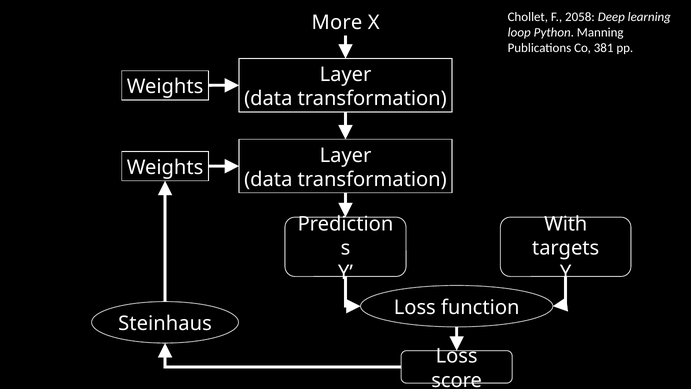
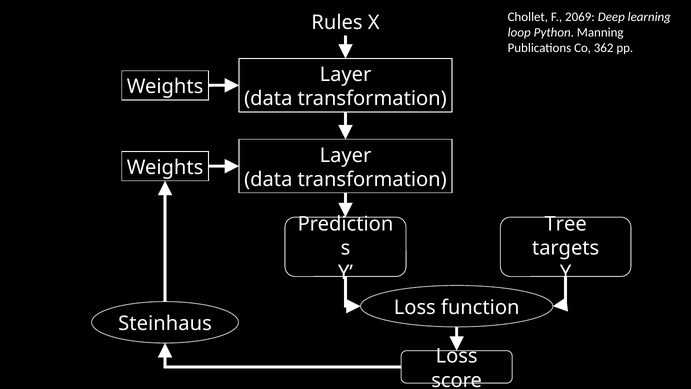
2058: 2058 -> 2069 (580, 17)
More: More -> Rules (337, 22)
381: 381 -> 362 (604, 48)
With: With -> Tree (566, 224)
